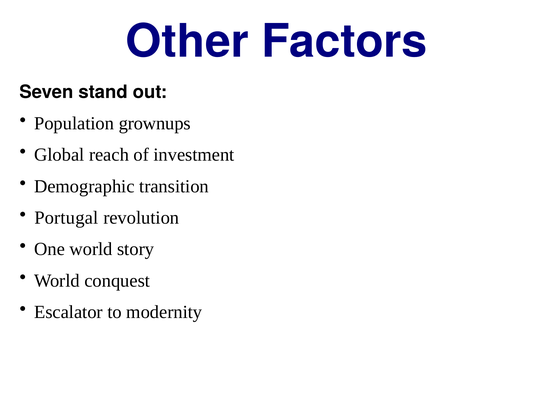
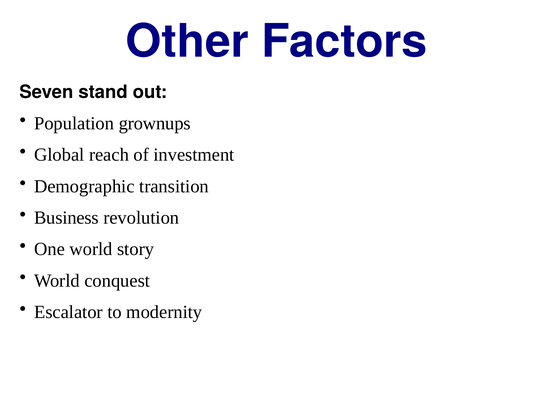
Portugal: Portugal -> Business (66, 217)
